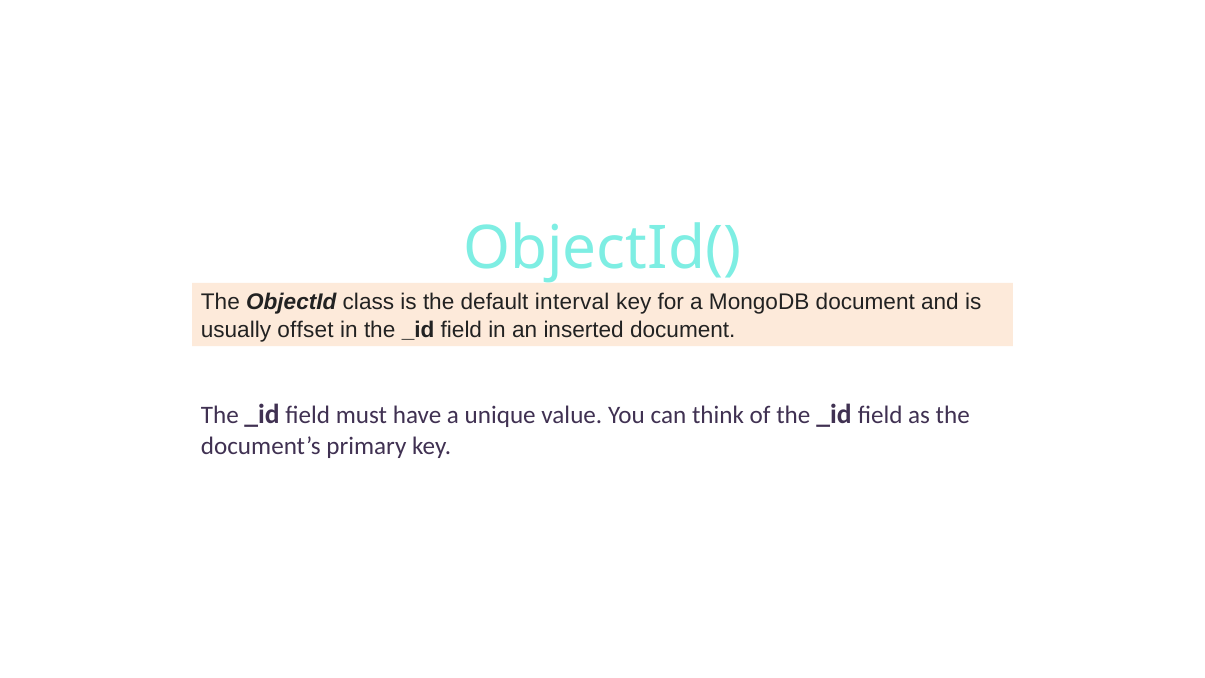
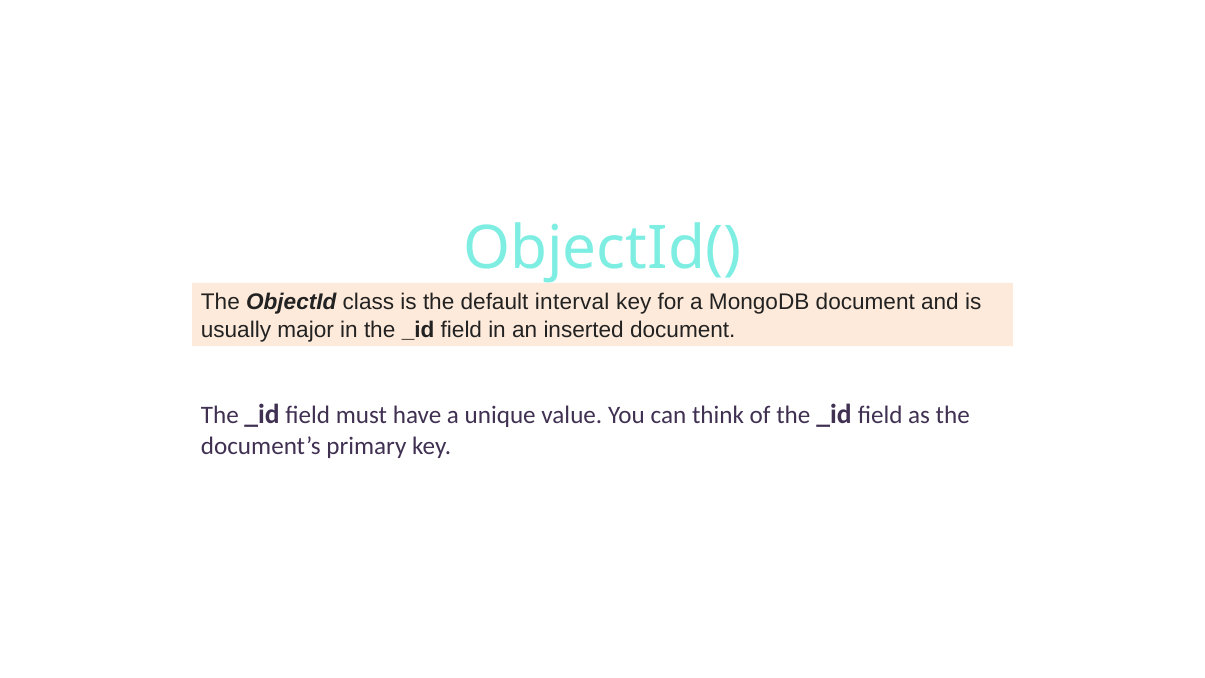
offset: offset -> major (306, 330)
